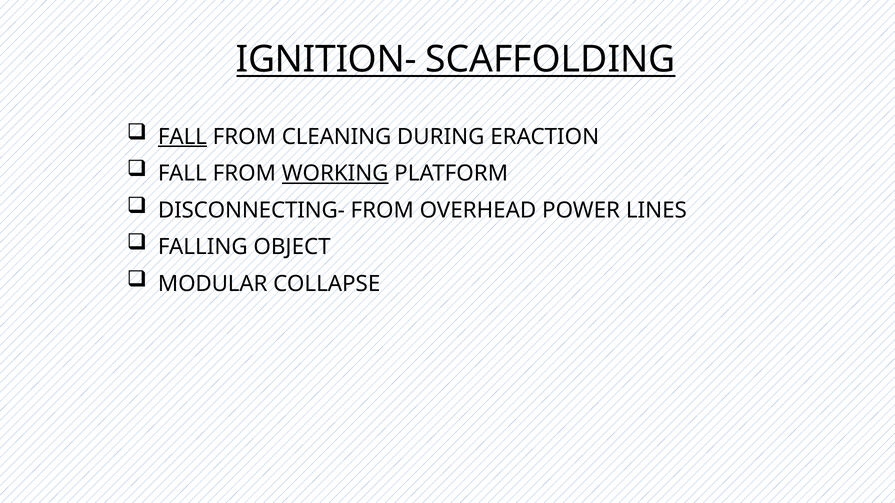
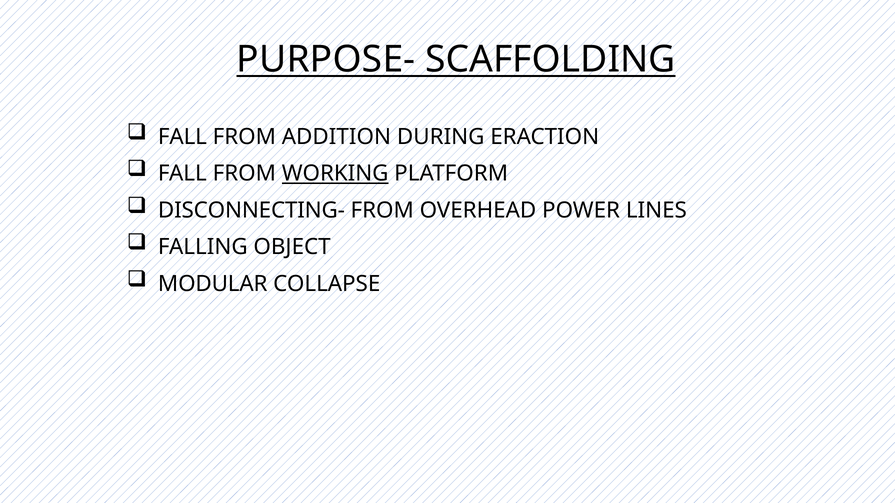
IGNITION-: IGNITION- -> PURPOSE- (326, 59)
FALL underline: present -> none (182, 137)
CLEANING: CLEANING -> ADDITION (336, 137)
